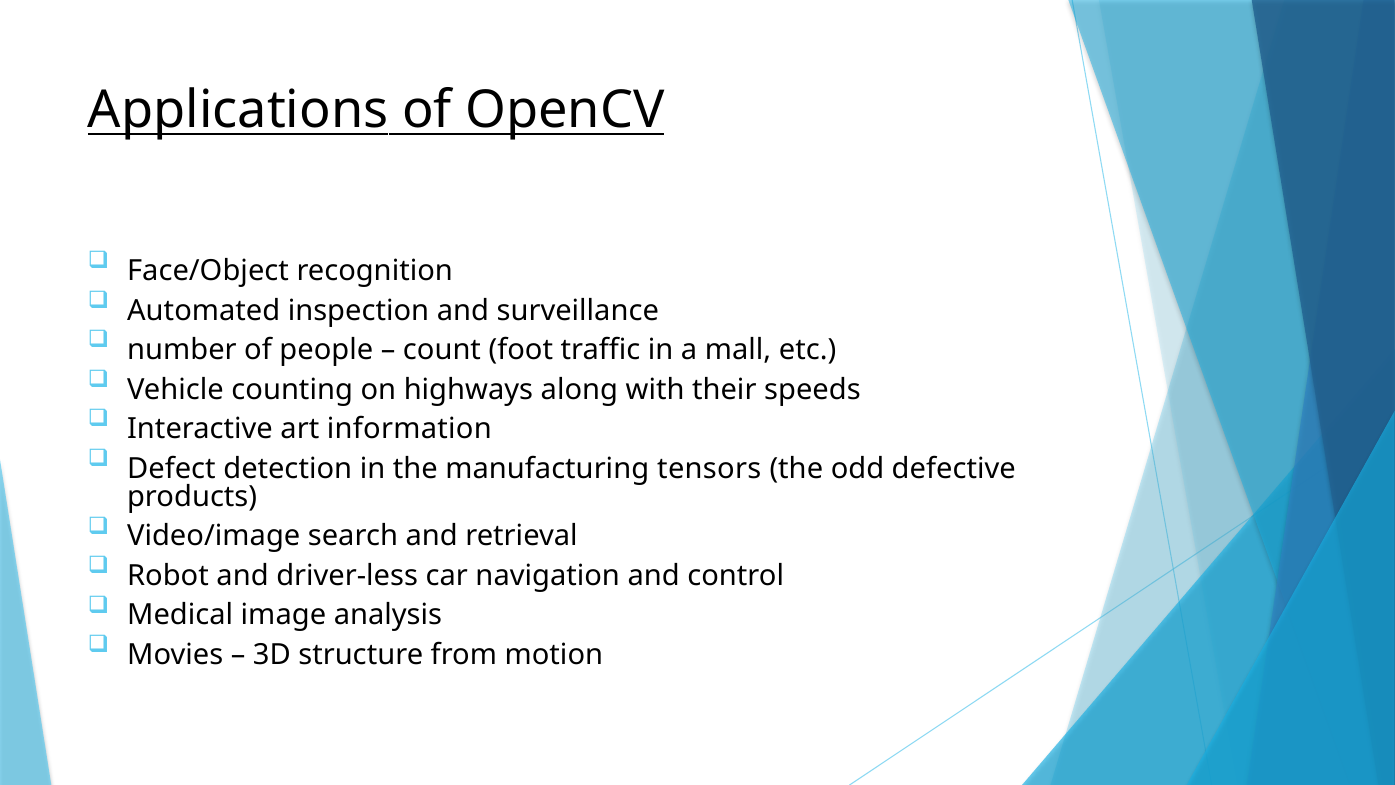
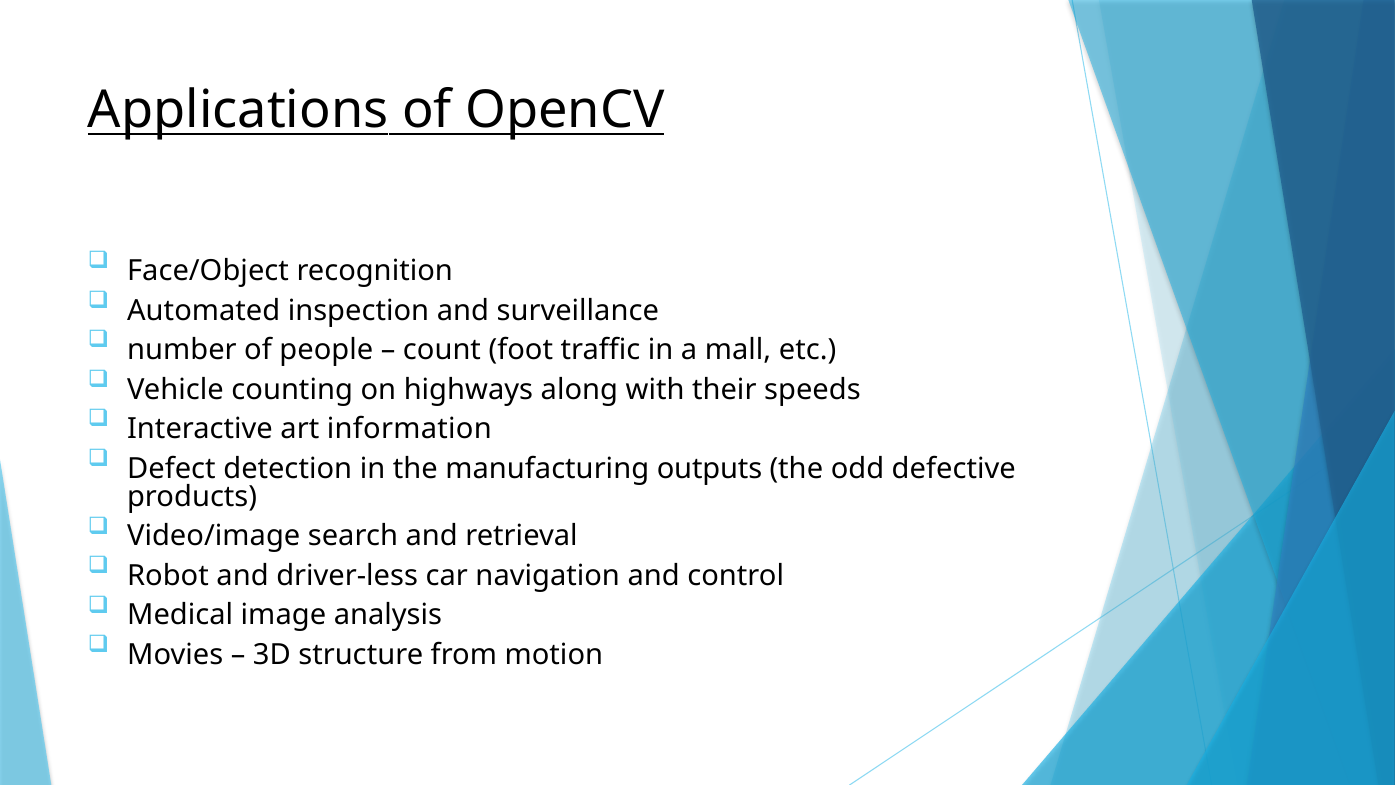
tensors: tensors -> outputs (709, 469)
